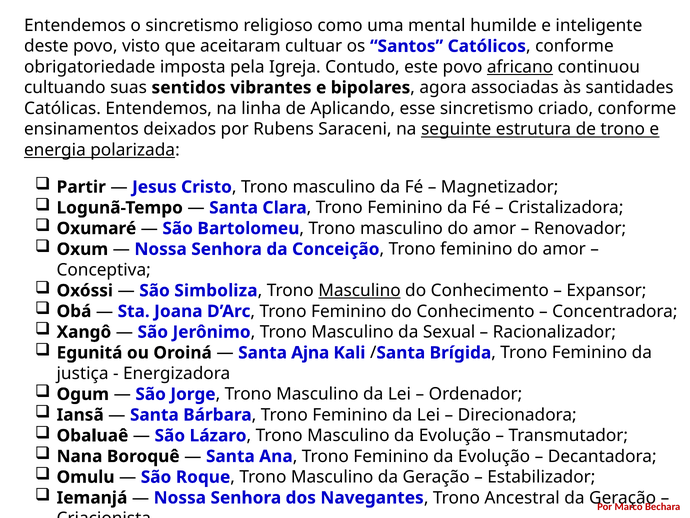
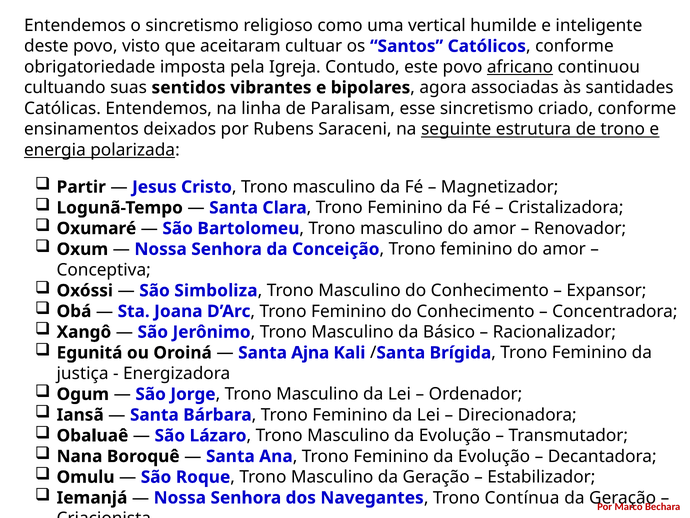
mental: mental -> vertical (437, 25)
Aplicando: Aplicando -> Paralisam (353, 108)
Masculino underline: present -> none (360, 290)
Sexual: Sexual -> Básico (449, 332)
Ancestral: Ancestral -> Contínua (522, 497)
